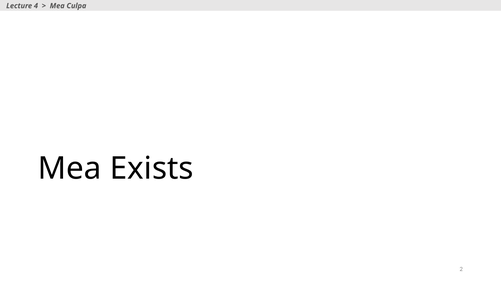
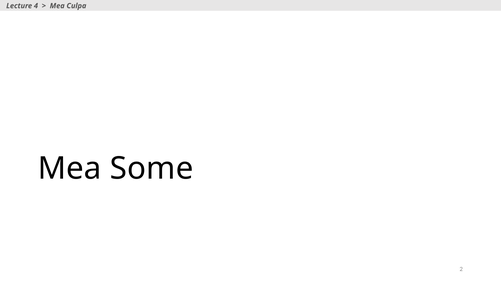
Exists: Exists -> Some (152, 168)
